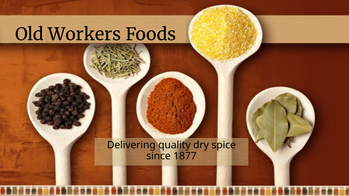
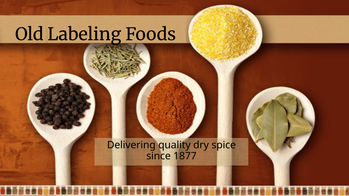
Workers: Workers -> Labeling (84, 35)
